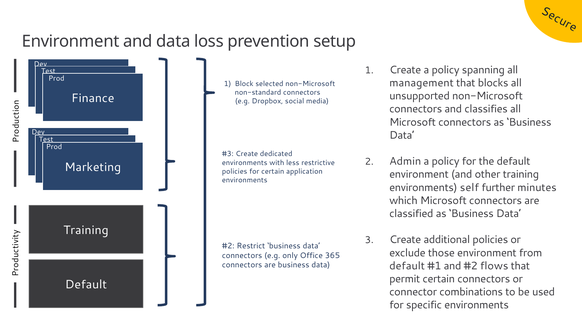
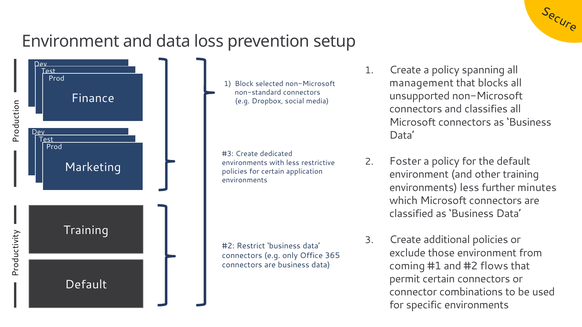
Admin: Admin -> Foster (405, 161)
environments self: self -> less (470, 188)
default: default -> coming (407, 266)
